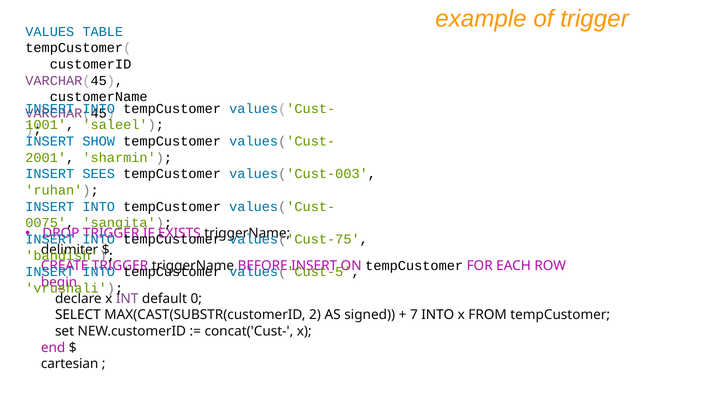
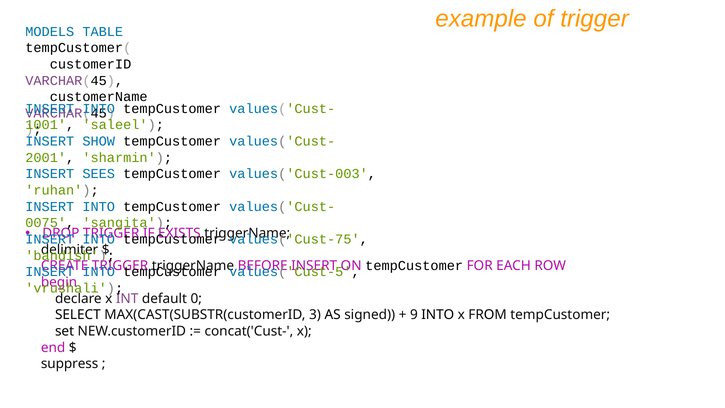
VALUES: VALUES -> MODELS (50, 32)
2: 2 -> 3 (315, 315)
7: 7 -> 9 (414, 315)
cartesian: cartesian -> suppress (70, 364)
